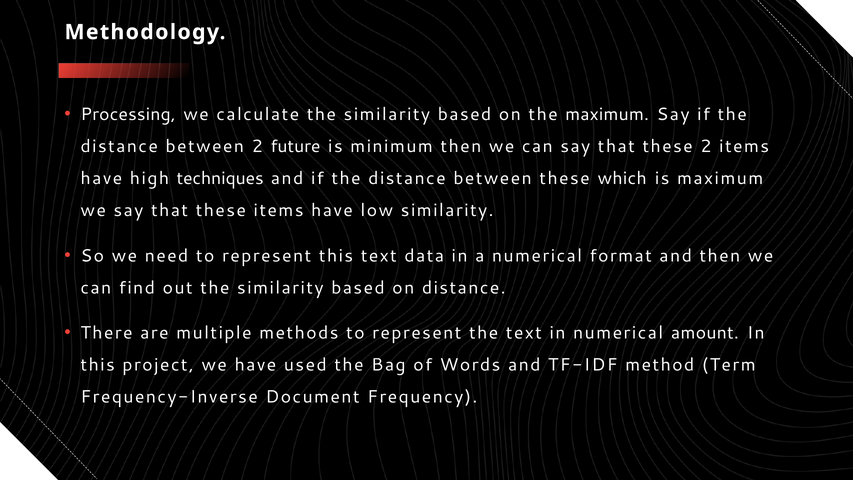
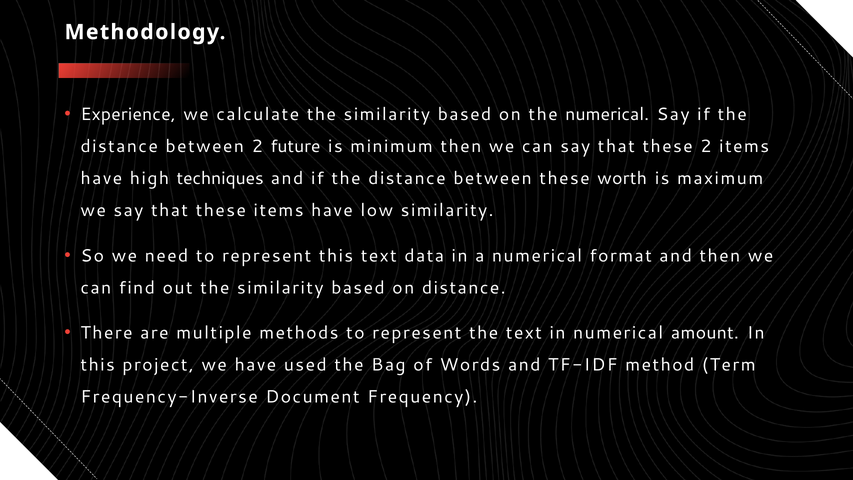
Processing: Processing -> Experience (128, 114)
the maximum: maximum -> numerical (607, 114)
which: which -> worth (622, 178)
